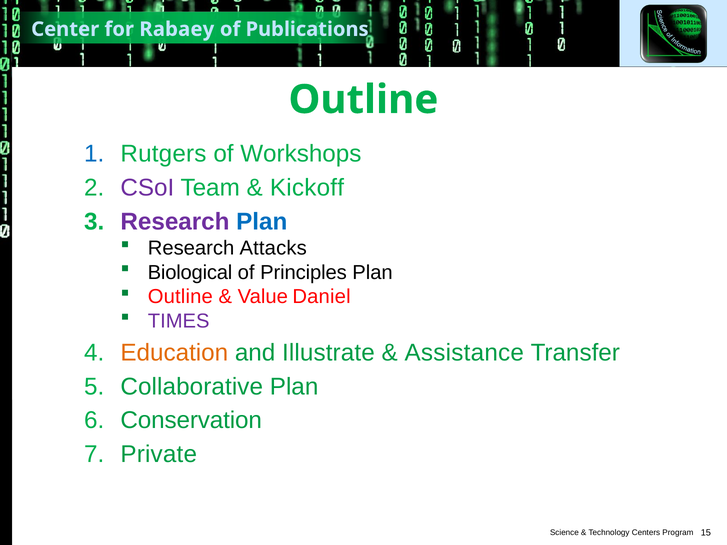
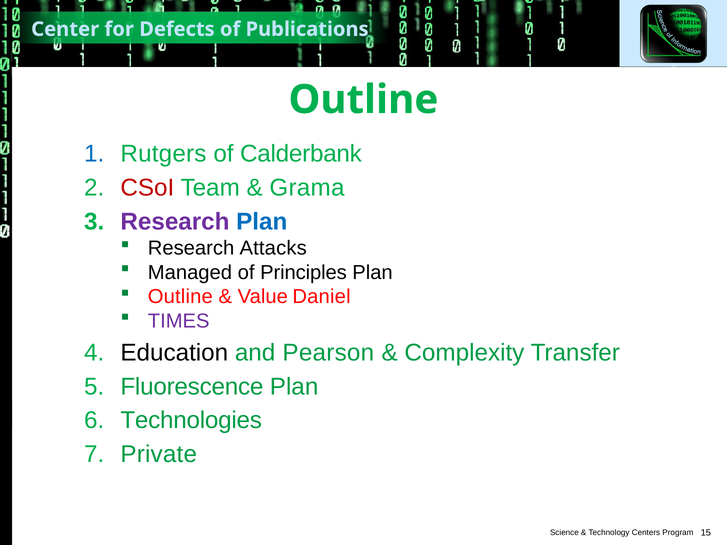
Rabaey: Rabaey -> Defects (177, 29)
Workshops: Workshops -> Calderbank (301, 154)
CSoI colour: purple -> red (147, 188)
Kickoff: Kickoff -> Grama (307, 188)
Biological: Biological -> Managed (190, 273)
Education colour: orange -> black (174, 353)
Illustrate: Illustrate -> Pearson (328, 353)
Assistance: Assistance -> Complexity (464, 353)
Collaborative: Collaborative -> Fluorescence (192, 387)
Conservation: Conservation -> Technologies (191, 421)
